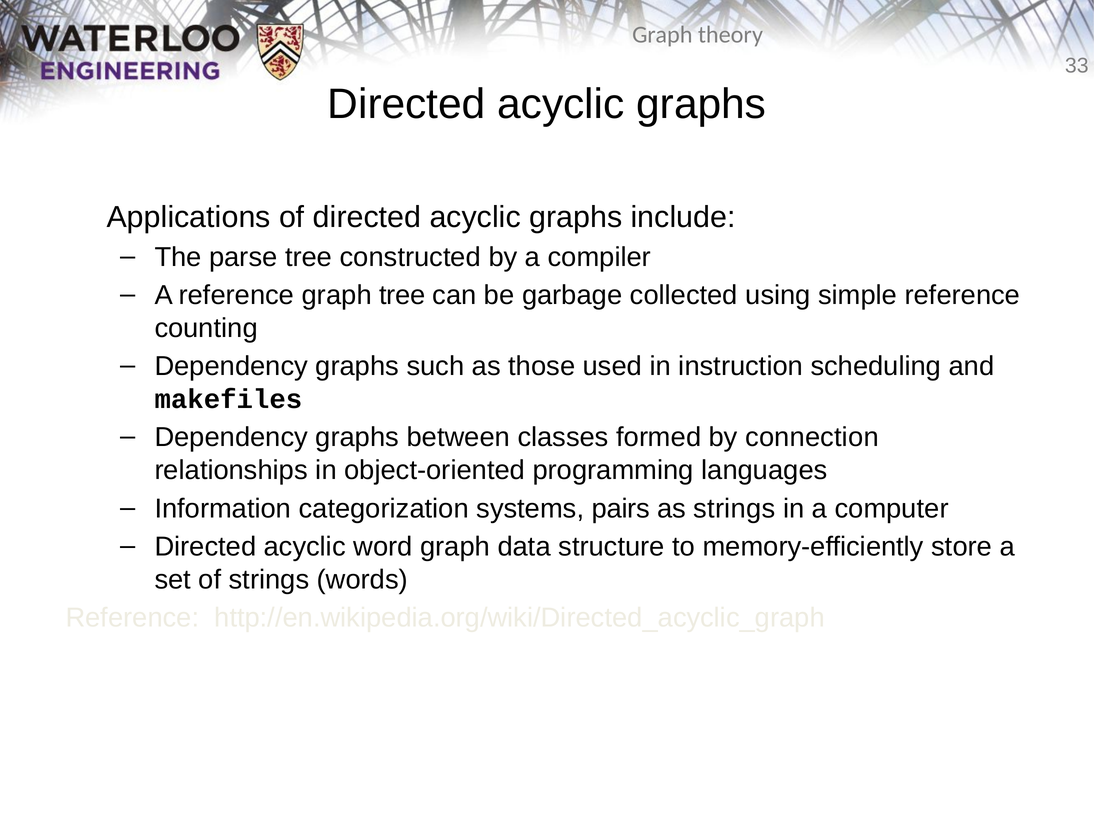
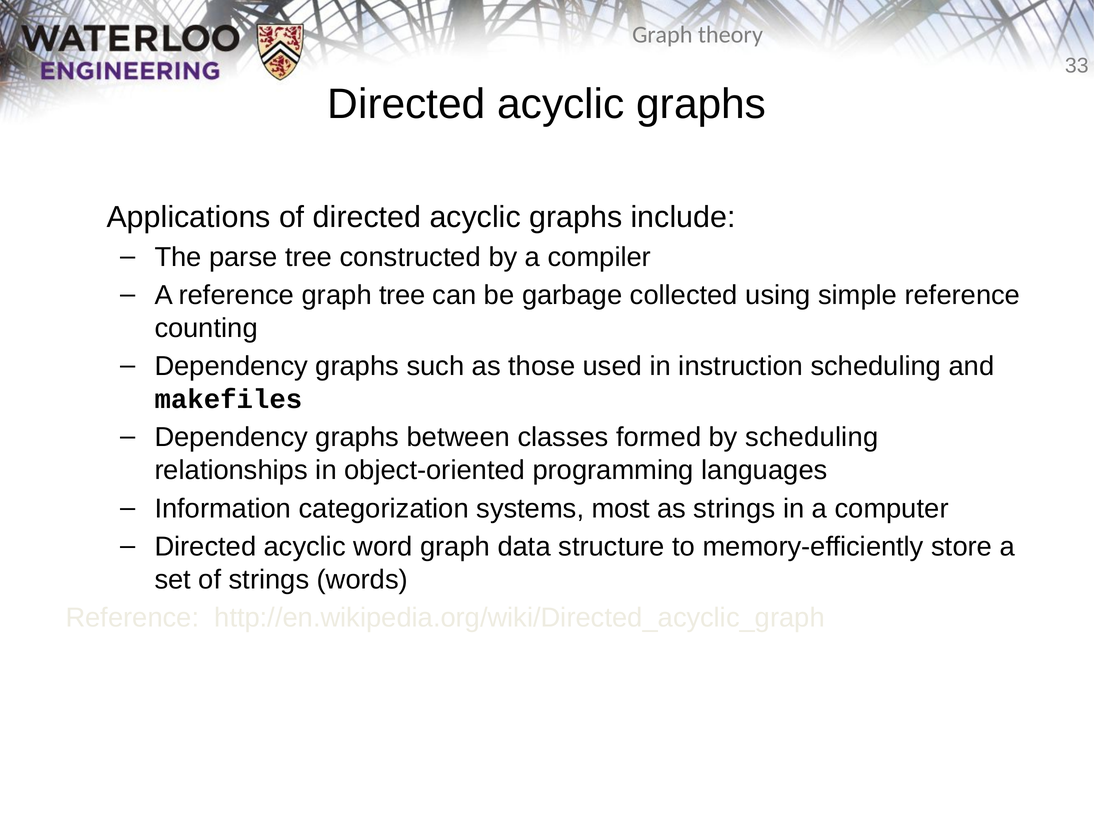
by connection: connection -> scheduling (812, 438)
pairs: pairs -> most (621, 509)
